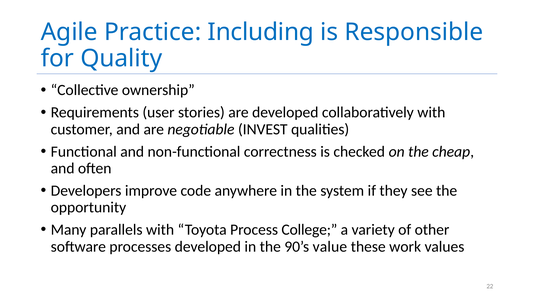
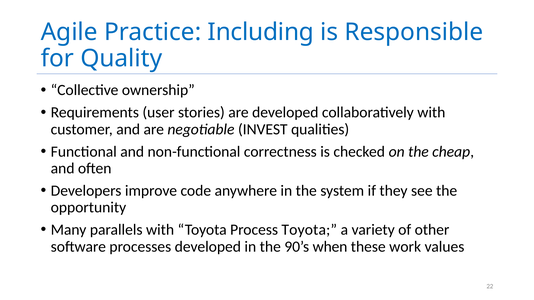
Process College: College -> Toyota (309, 230)
value: value -> when (330, 247)
